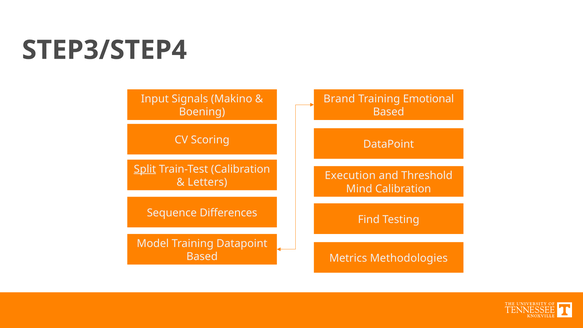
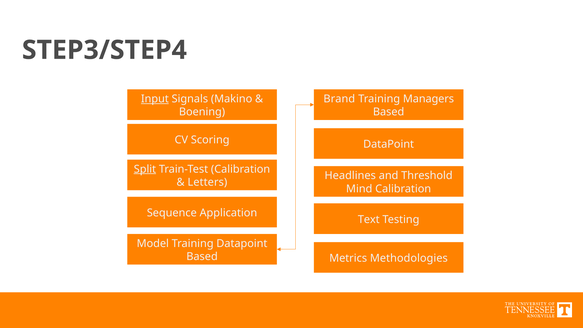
Input underline: none -> present (155, 99)
Emotional: Emotional -> Managers (428, 99)
Execution: Execution -> Headlines (350, 176)
Differences: Differences -> Application (228, 213)
Find: Find -> Text (369, 219)
